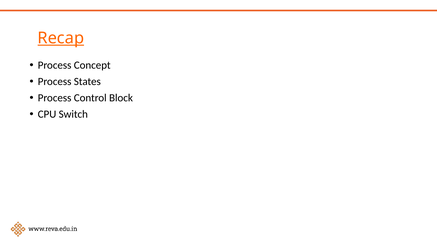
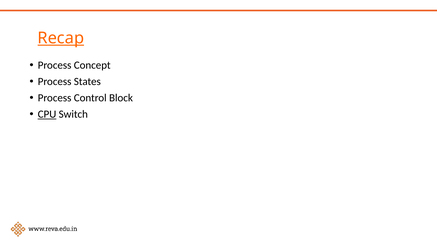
CPU underline: none -> present (47, 114)
